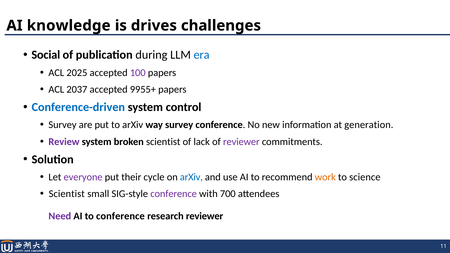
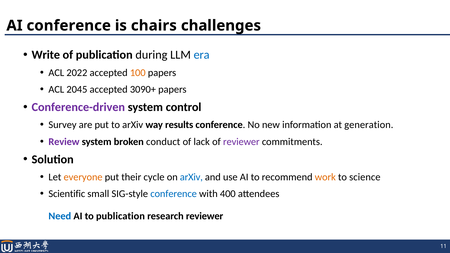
AI knowledge: knowledge -> conference (69, 26)
drives: drives -> chairs (154, 26)
Social: Social -> Write (46, 55)
2025: 2025 -> 2022 (77, 73)
100 colour: purple -> orange (138, 73)
2037: 2037 -> 2045 (77, 89)
9955+: 9955+ -> 3090+ (143, 89)
Conference-driven colour: blue -> purple (78, 107)
way survey: survey -> results (179, 125)
broken scientist: scientist -> conduct (163, 142)
everyone colour: purple -> orange (83, 177)
Scientist: Scientist -> Scientific (67, 194)
conference colour: purple -> blue (174, 194)
700: 700 -> 400 (228, 194)
Need colour: purple -> blue (60, 216)
to conference: conference -> publication (120, 216)
